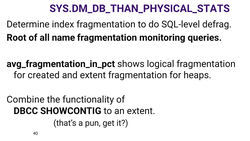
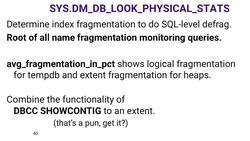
SYS.DM_DB_THAN_PHYSICAL_STATS: SYS.DM_DB_THAN_PHYSICAL_STATS -> SYS.DM_DB_LOOK_PHYSICAL_STATS (140, 9)
created: created -> tempdb (44, 75)
